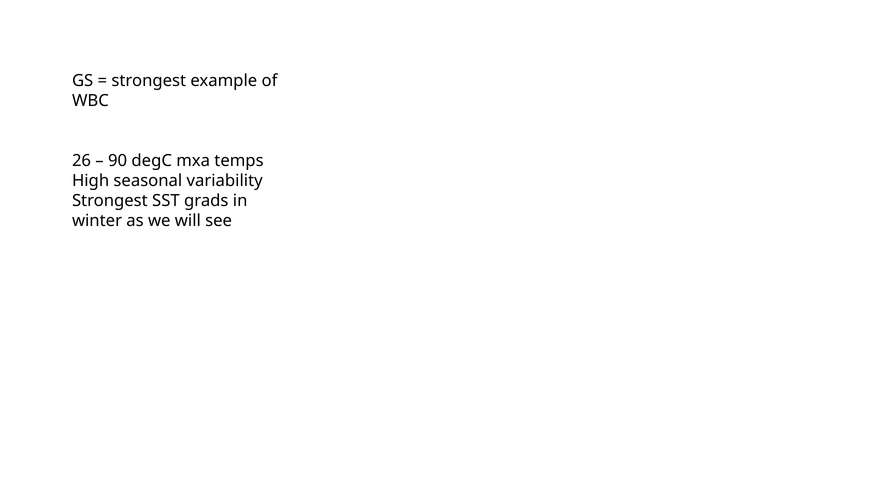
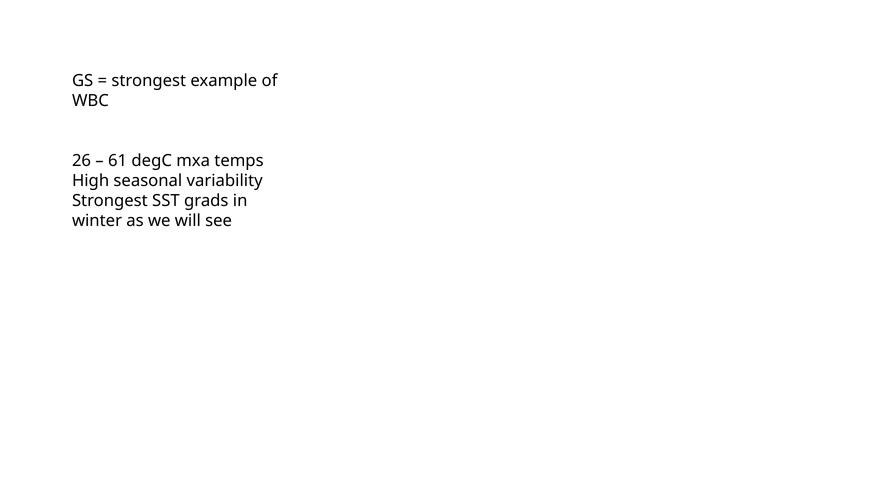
90: 90 -> 61 (118, 161)
